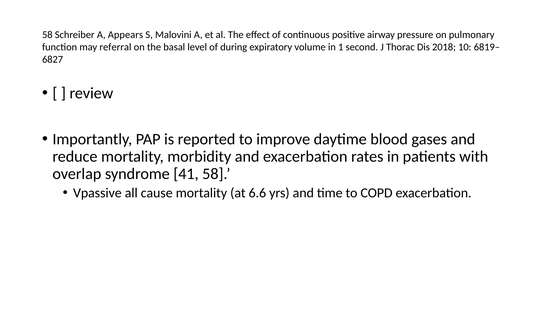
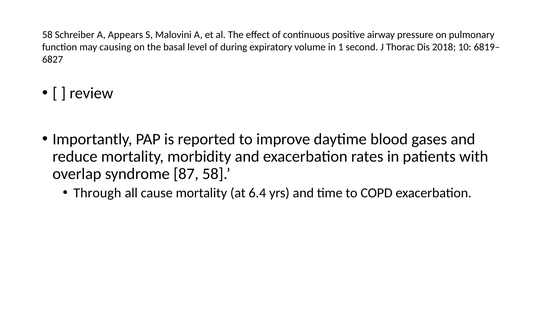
referral: referral -> causing (115, 47)
41: 41 -> 87 (186, 174)
Vpassive: Vpassive -> Through (97, 193)
6.6: 6.6 -> 6.4 (257, 193)
